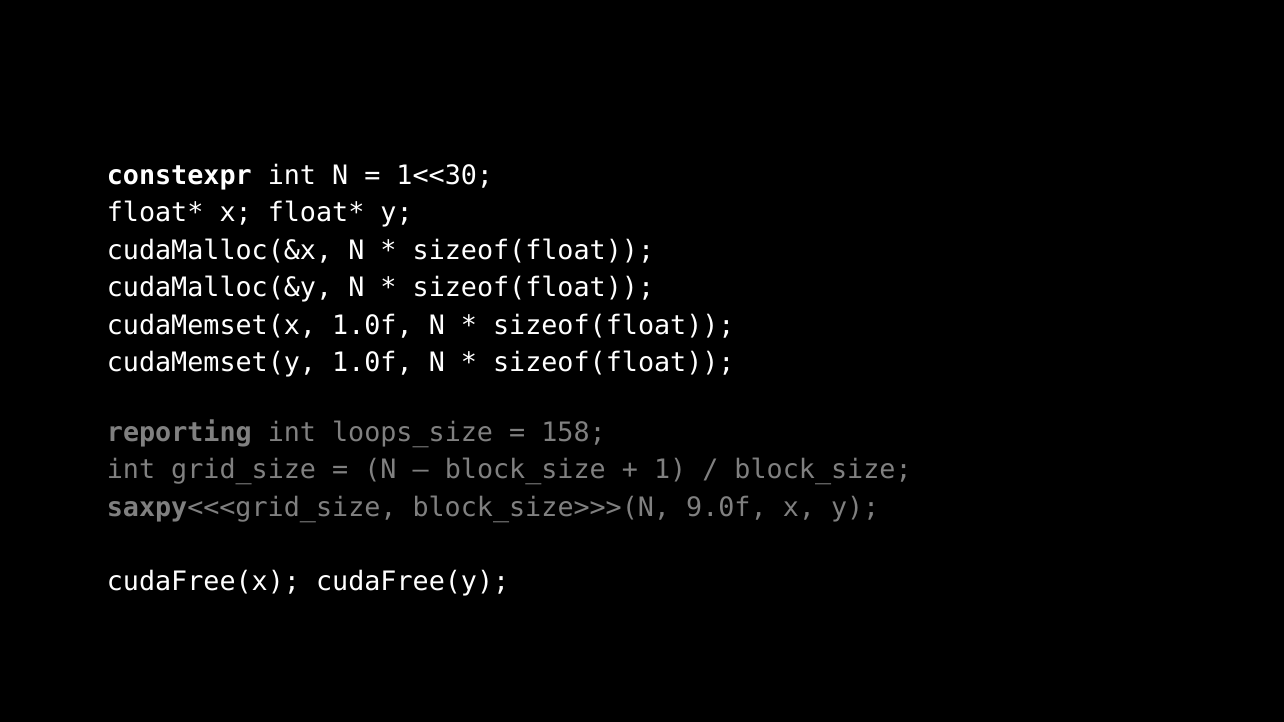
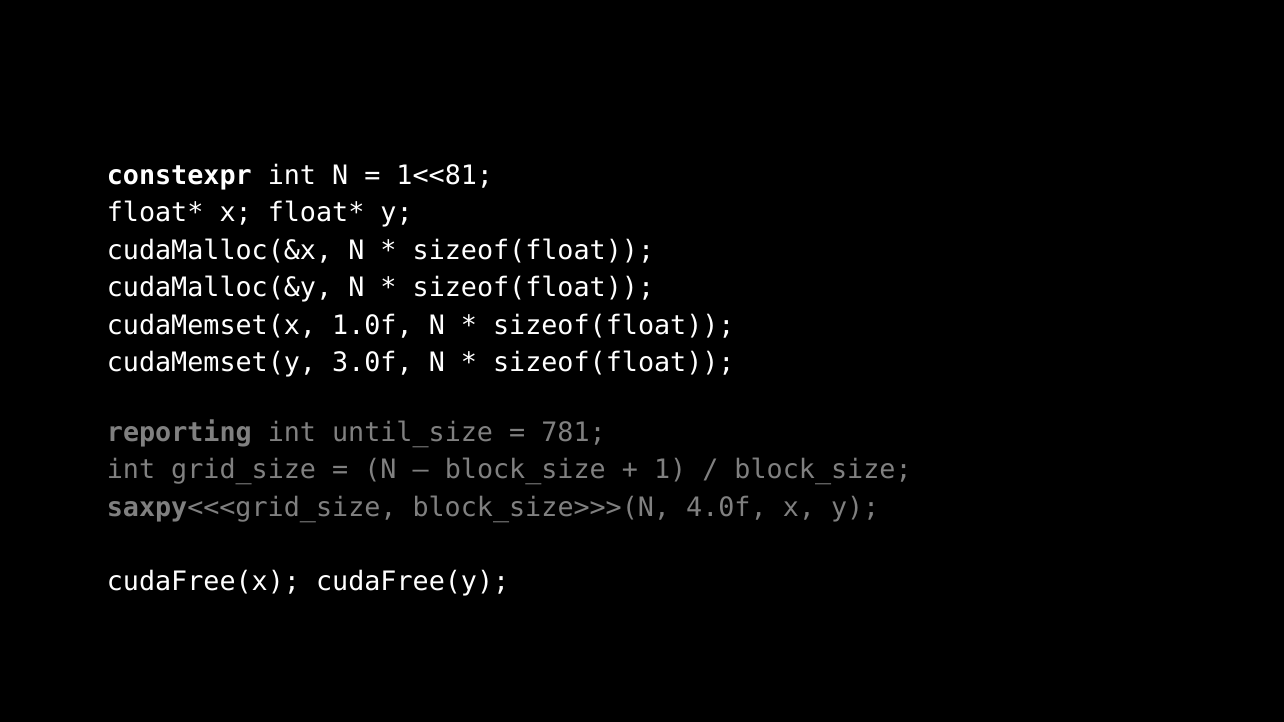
1<<30: 1<<30 -> 1<<81 (445, 176)
cudaMemset(y 1.0f: 1.0f -> 3.0f (372, 363)
loops_size: loops_size -> until_size (413, 433)
158: 158 -> 781 (574, 433)
9.0f: 9.0f -> 4.0f (726, 507)
